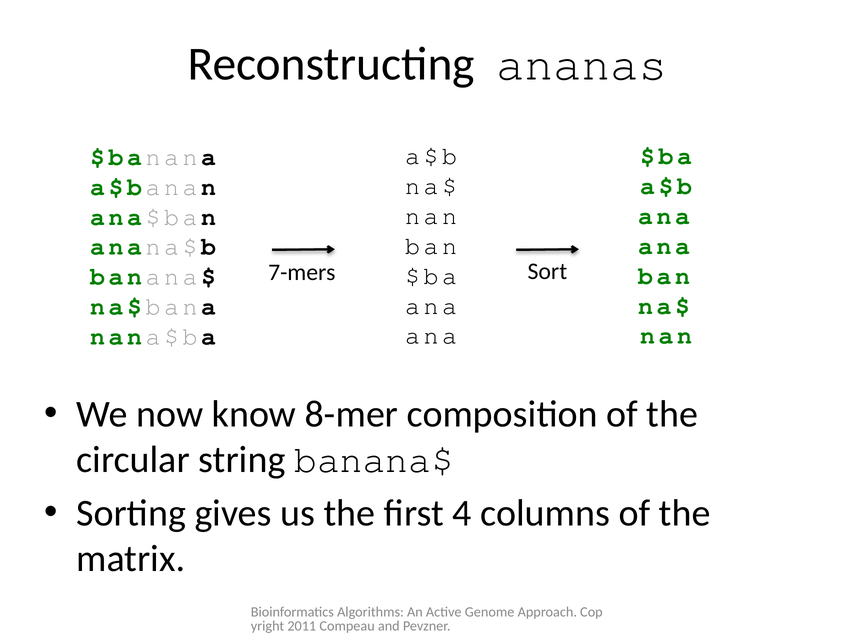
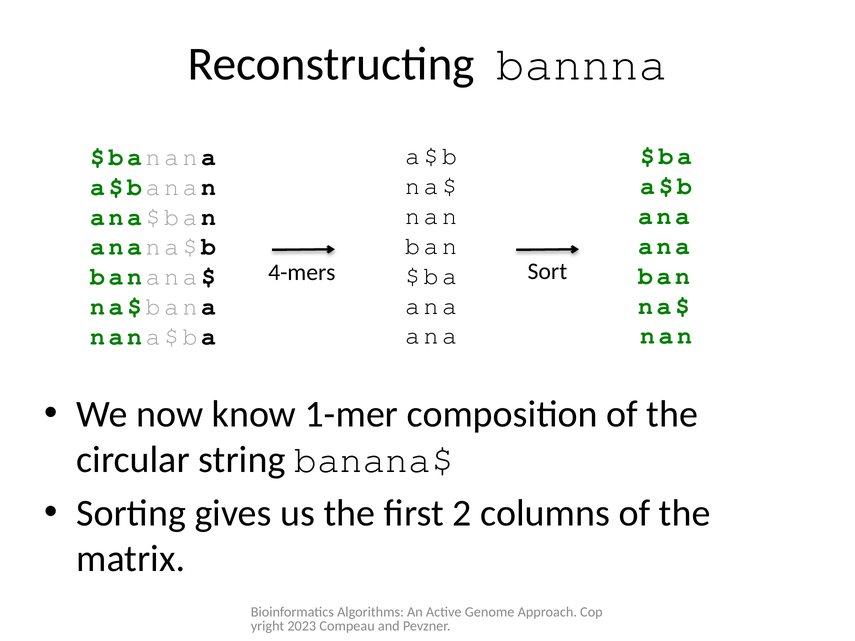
ananas: ananas -> bannna (582, 64)
7-mers: 7-mers -> 4-mers (302, 273)
8-mer: 8-mer -> 1-mer (351, 414)
4: 4 -> 2 (462, 513)
2011: 2011 -> 2023 (302, 626)
